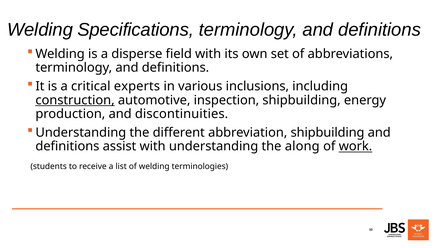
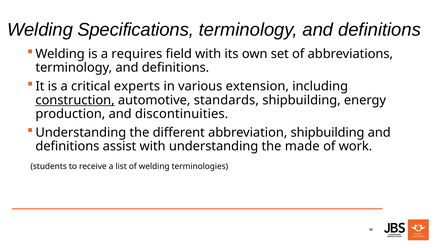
disperse: disperse -> requires (137, 54)
inclusions: inclusions -> extension (257, 86)
inspection: inspection -> standards (226, 100)
along: along -> made (302, 146)
work underline: present -> none (356, 146)
